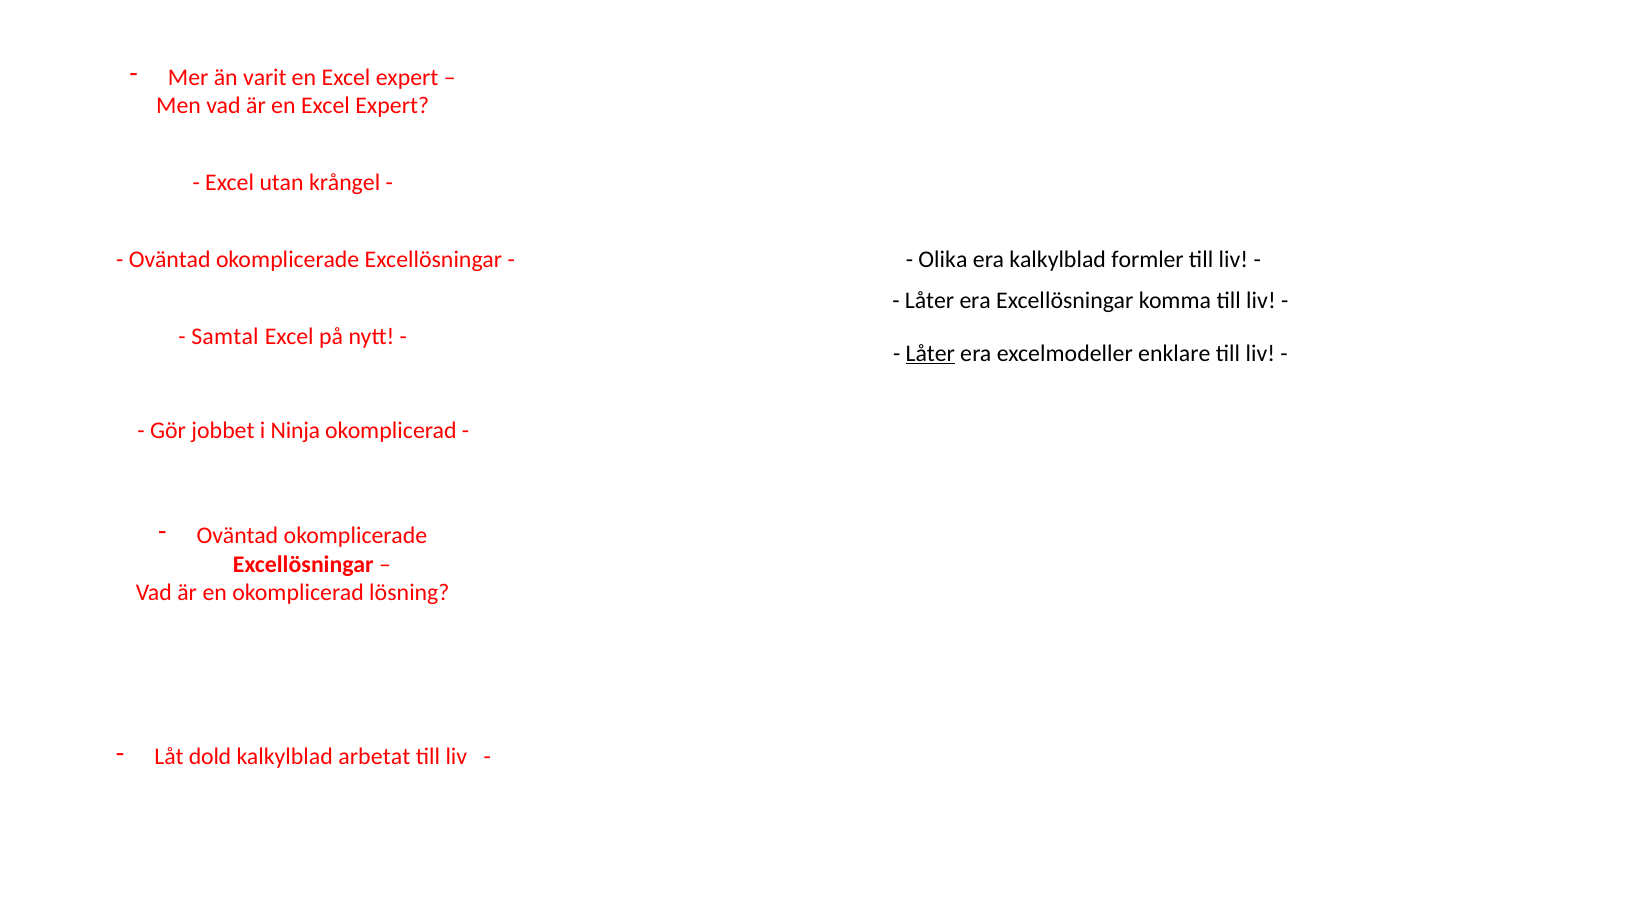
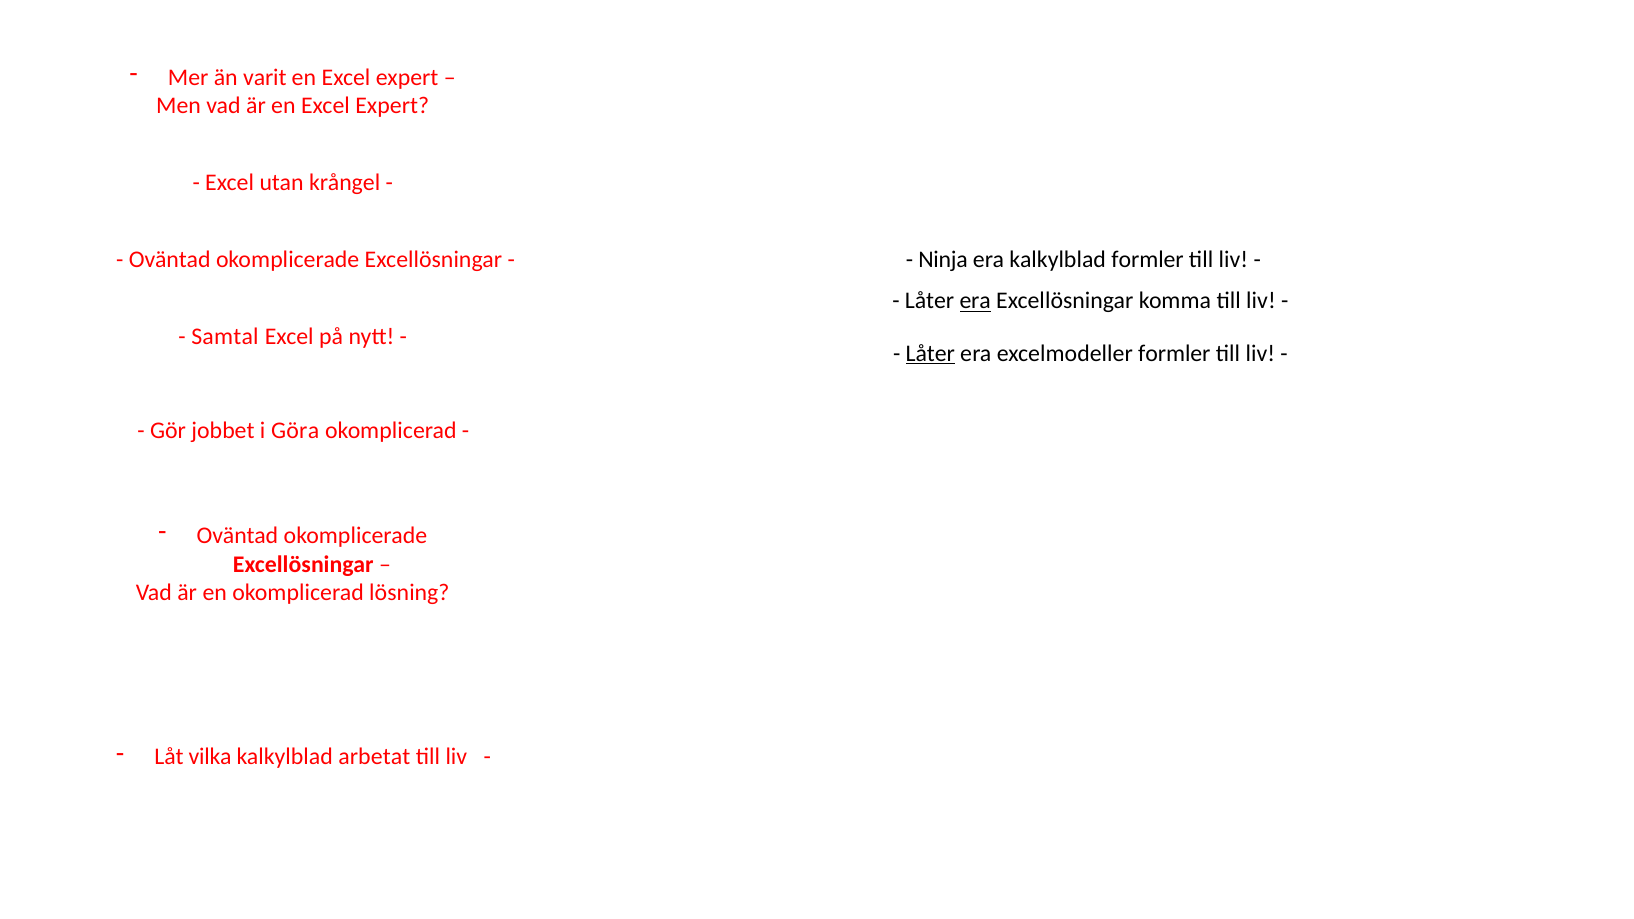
Olika: Olika -> Ninja (943, 260)
era underline: none -> present (975, 301)
excelmodeller enklare: enklare -> formler (1174, 354)
Ninja: Ninja -> Göra (295, 431)
dold: dold -> vilka (210, 757)
